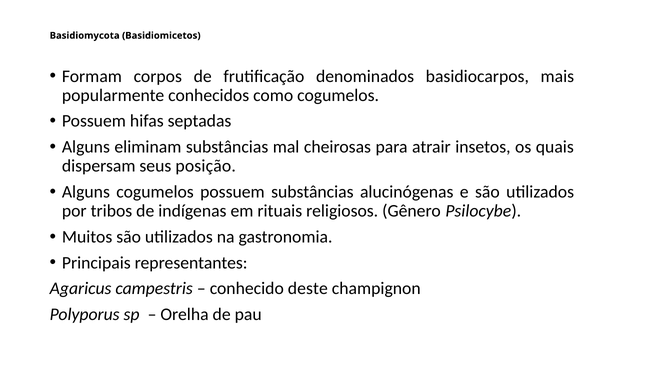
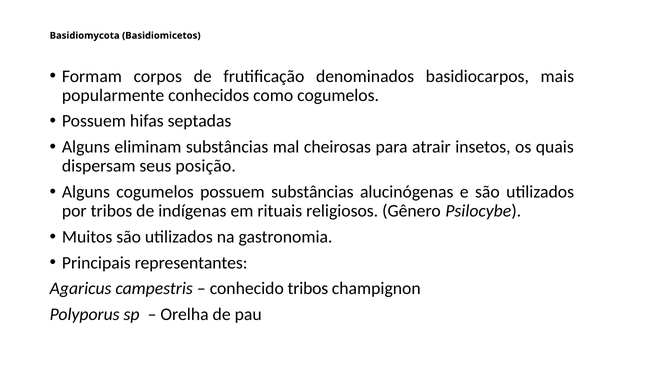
conhecido deste: deste -> tribos (308, 288)
